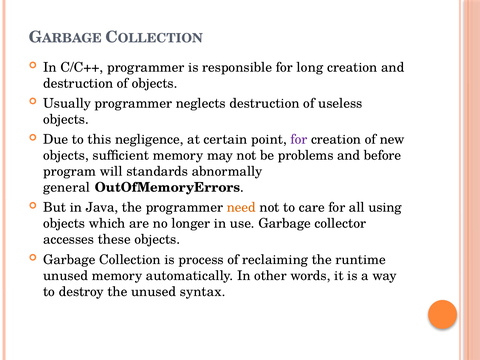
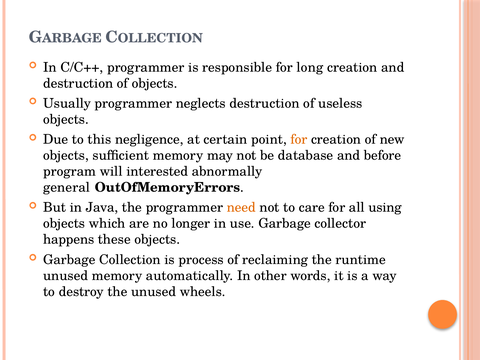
for colour: purple -> orange (299, 139)
problems: problems -> database (306, 155)
standards: standards -> interested (157, 171)
accesses: accesses -> happens (69, 240)
syntax: syntax -> wheels (203, 292)
